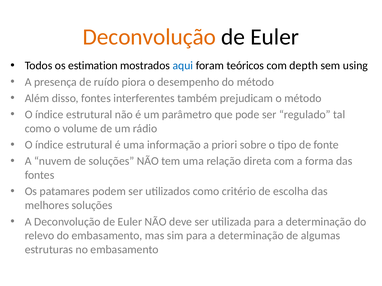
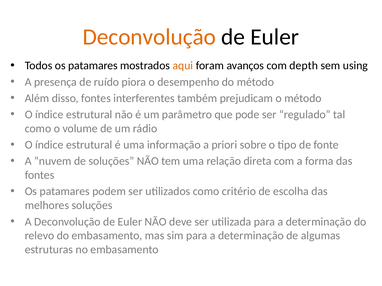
Todos os estimation: estimation -> patamares (93, 66)
aqui colour: blue -> orange (183, 66)
teóricos: teóricos -> avanços (245, 66)
